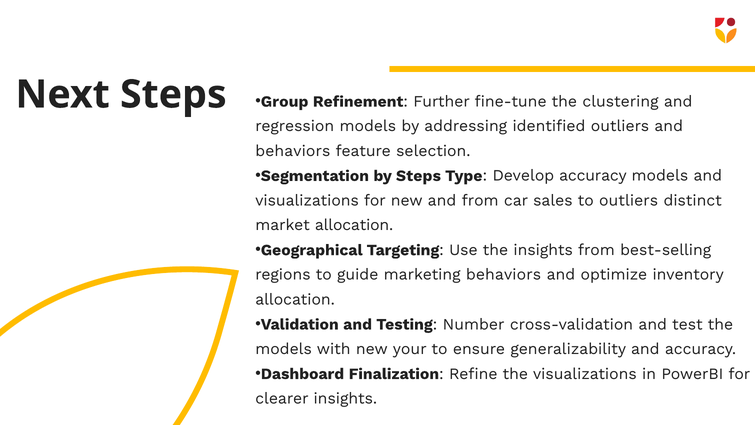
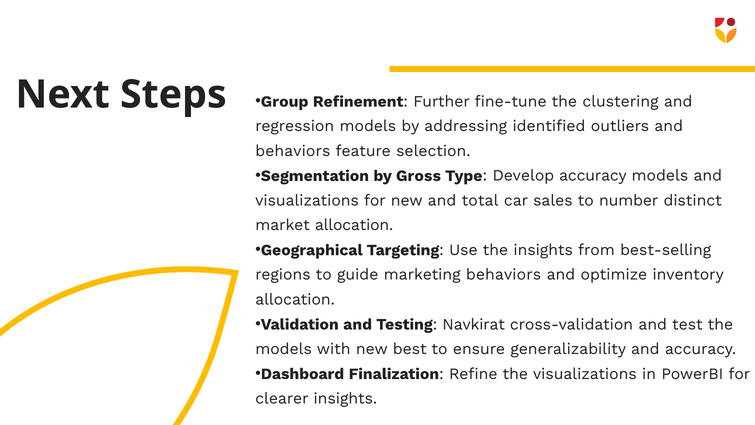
by Steps: Steps -> Gross (418, 176)
and from: from -> total (480, 200)
to outliers: outliers -> number (629, 200)
Number: Number -> Navkirat (474, 324)
your: your -> best (410, 349)
